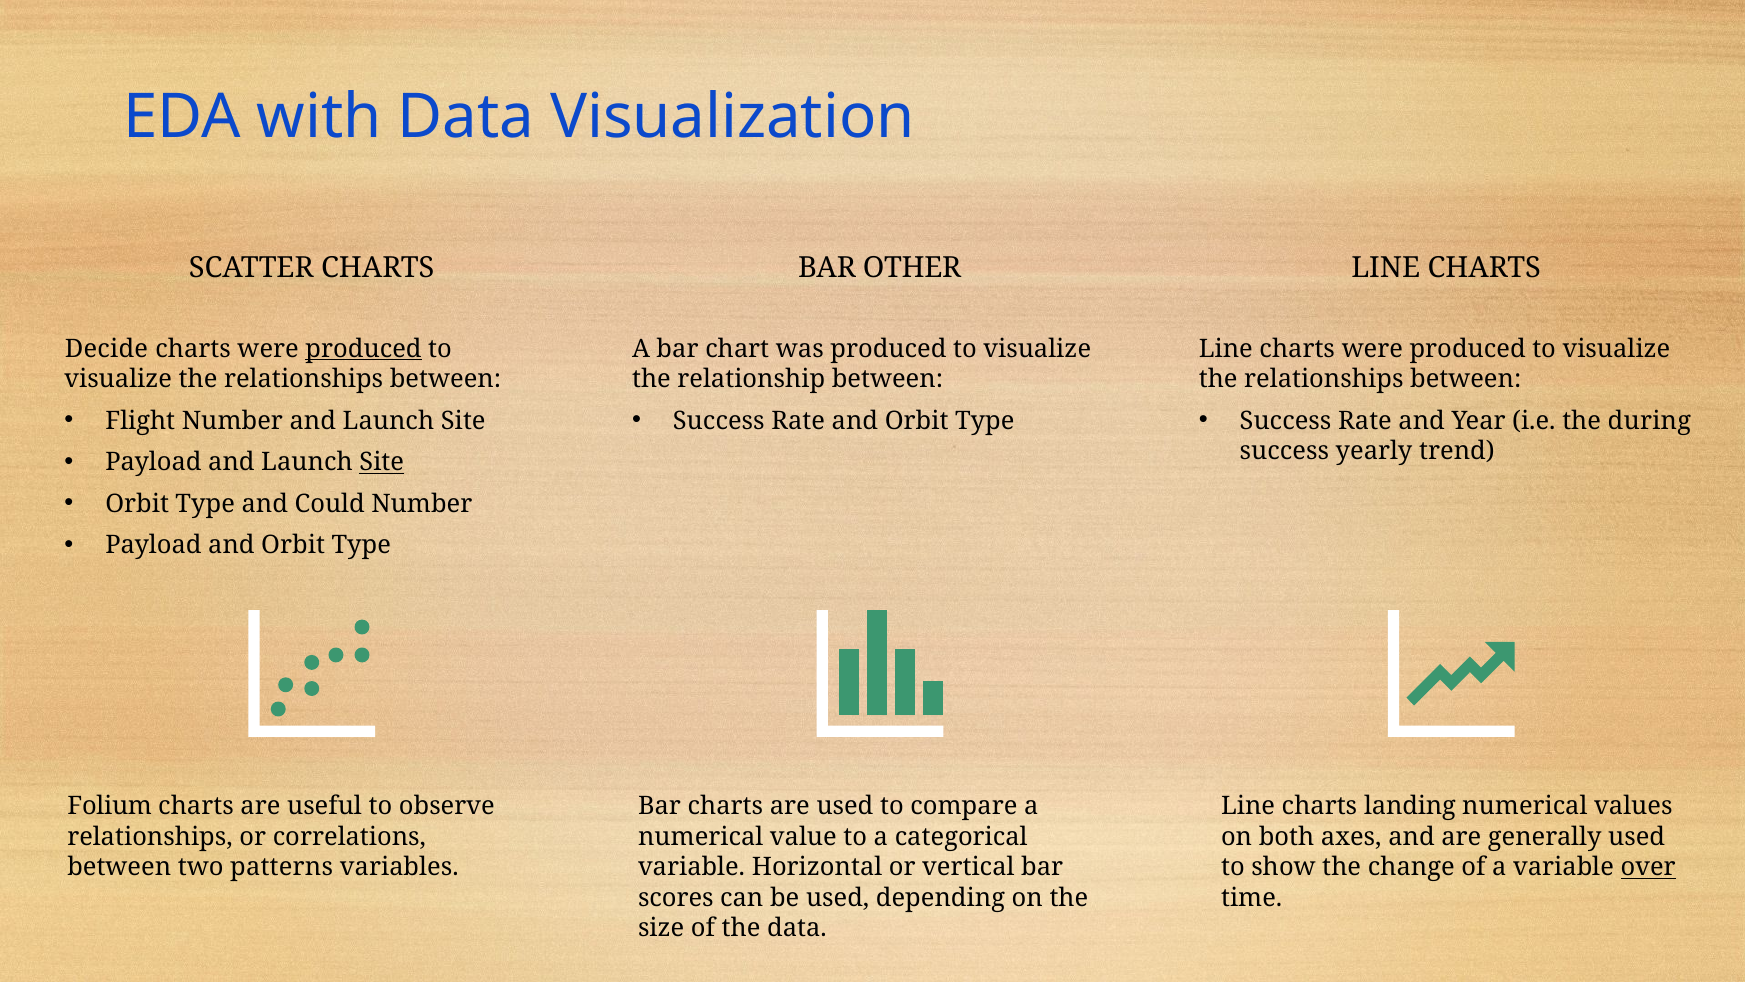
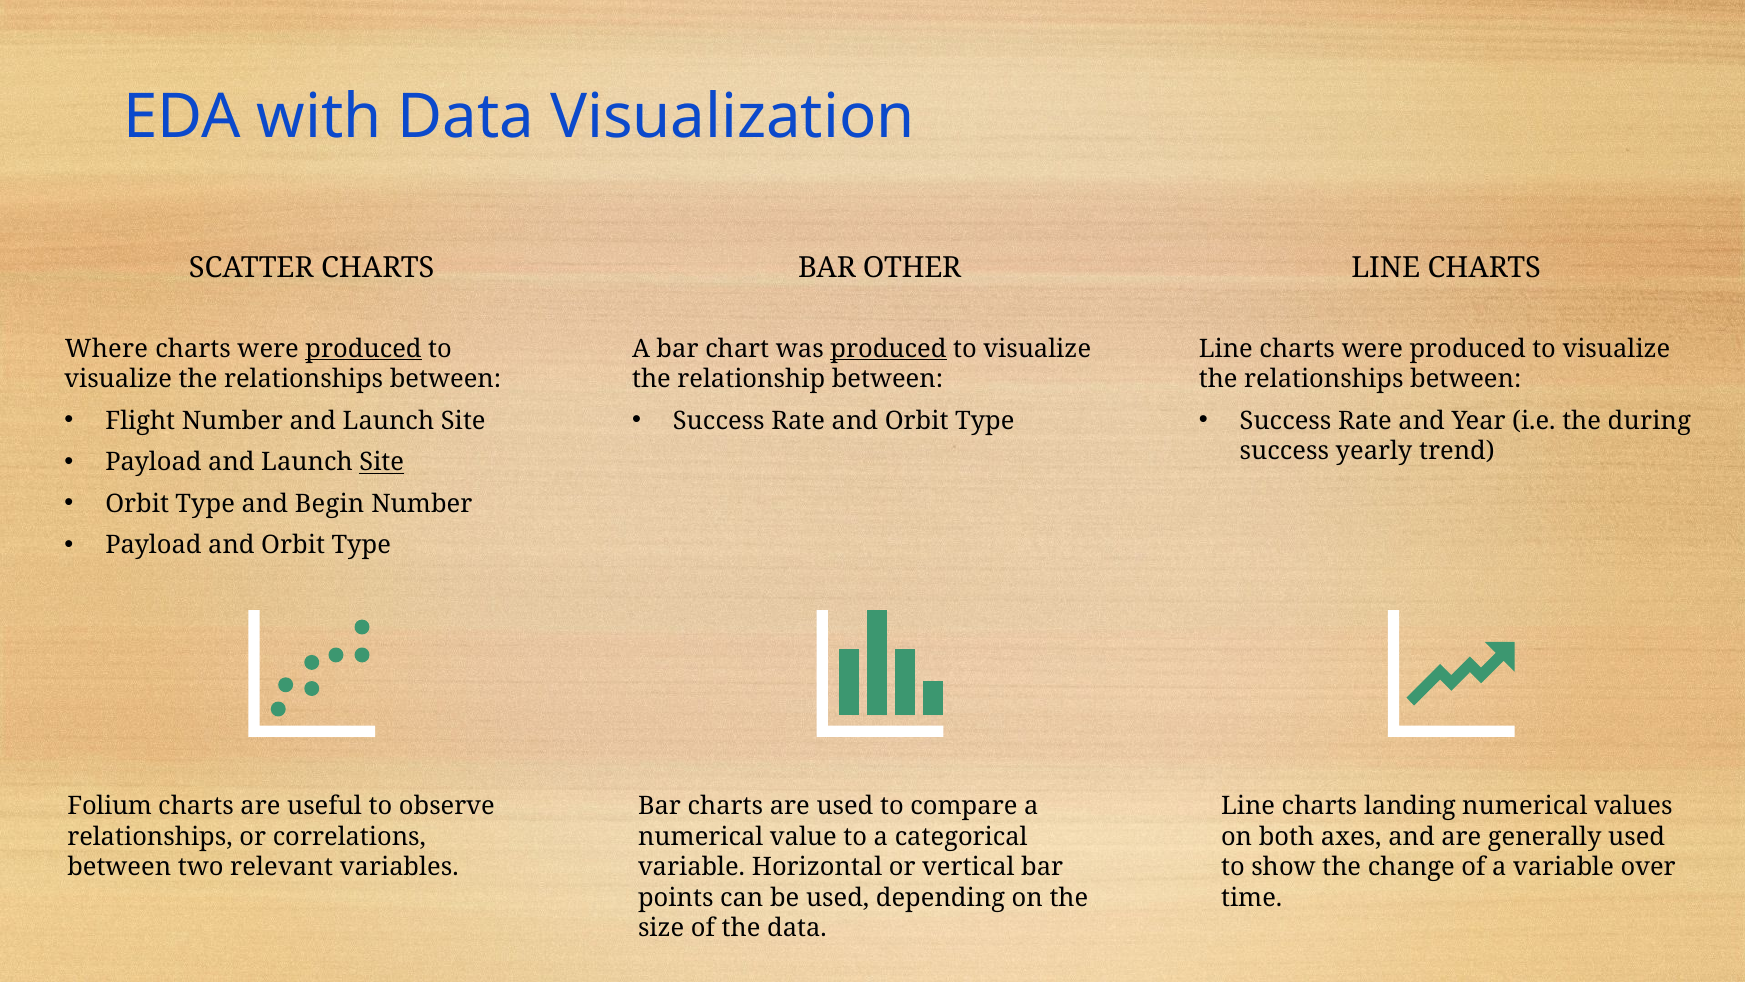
Decide: Decide -> Where (106, 349)
produced underline: none -> present (888, 349)
Could: Could -> Begin (330, 504)
over underline: present -> none (1648, 867)
patterns: patterns -> relevant (282, 867)
scores: scores -> points (676, 898)
